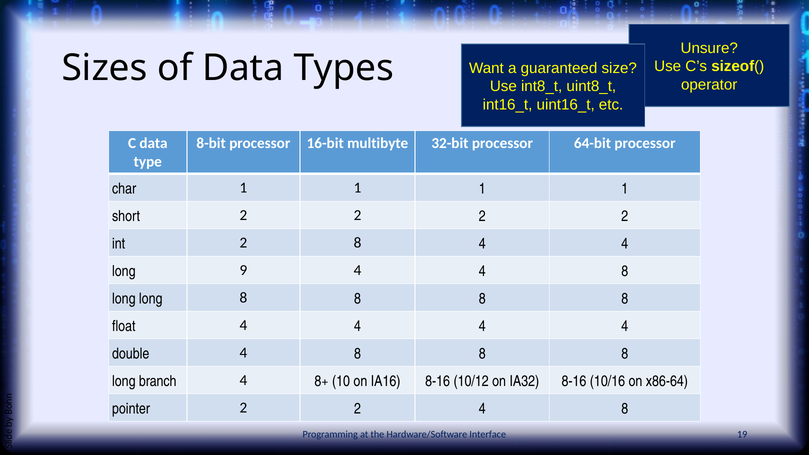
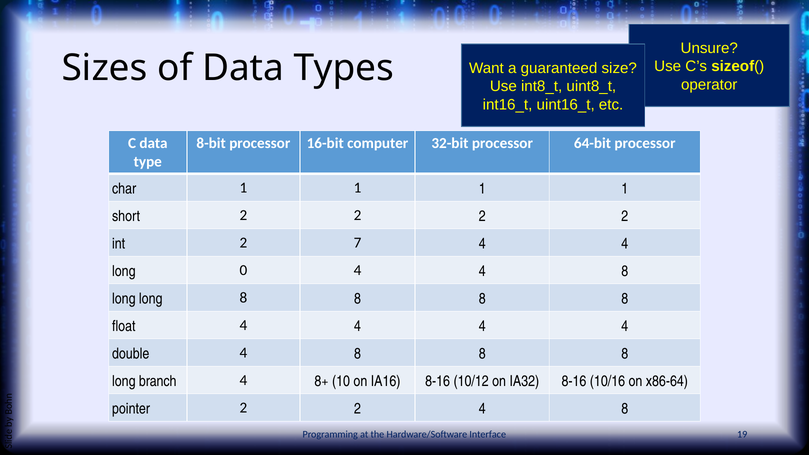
multibyte: multibyte -> computer (378, 143)
2 8: 8 -> 7 (358, 243)
9: 9 -> 0 (243, 270)
